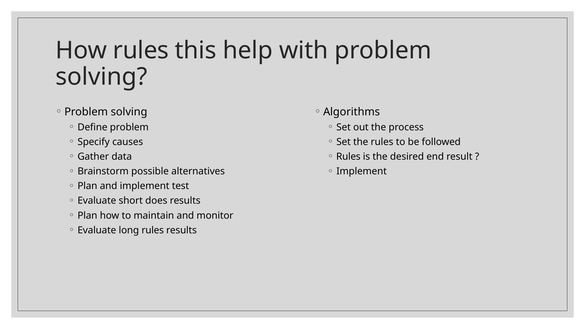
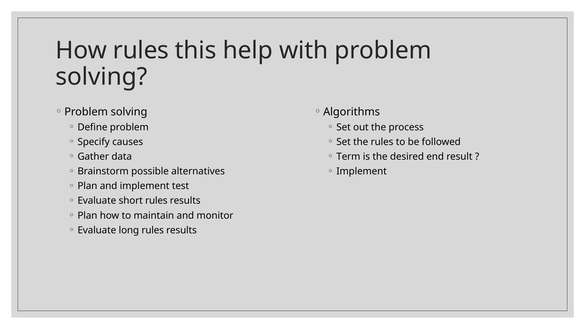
Rules: Rules -> Term (348, 157)
short does: does -> rules (156, 201)
